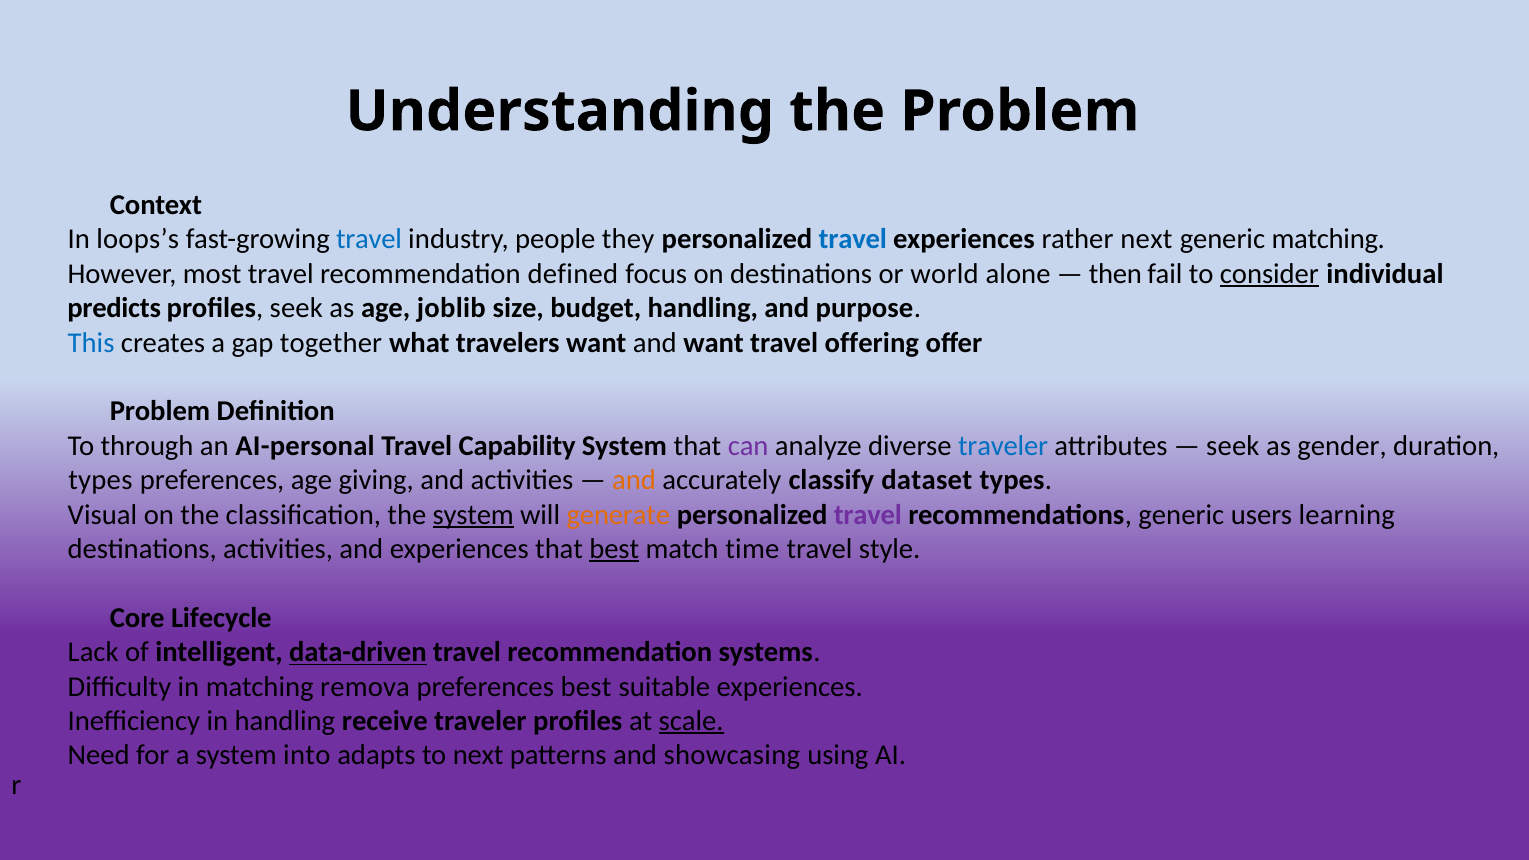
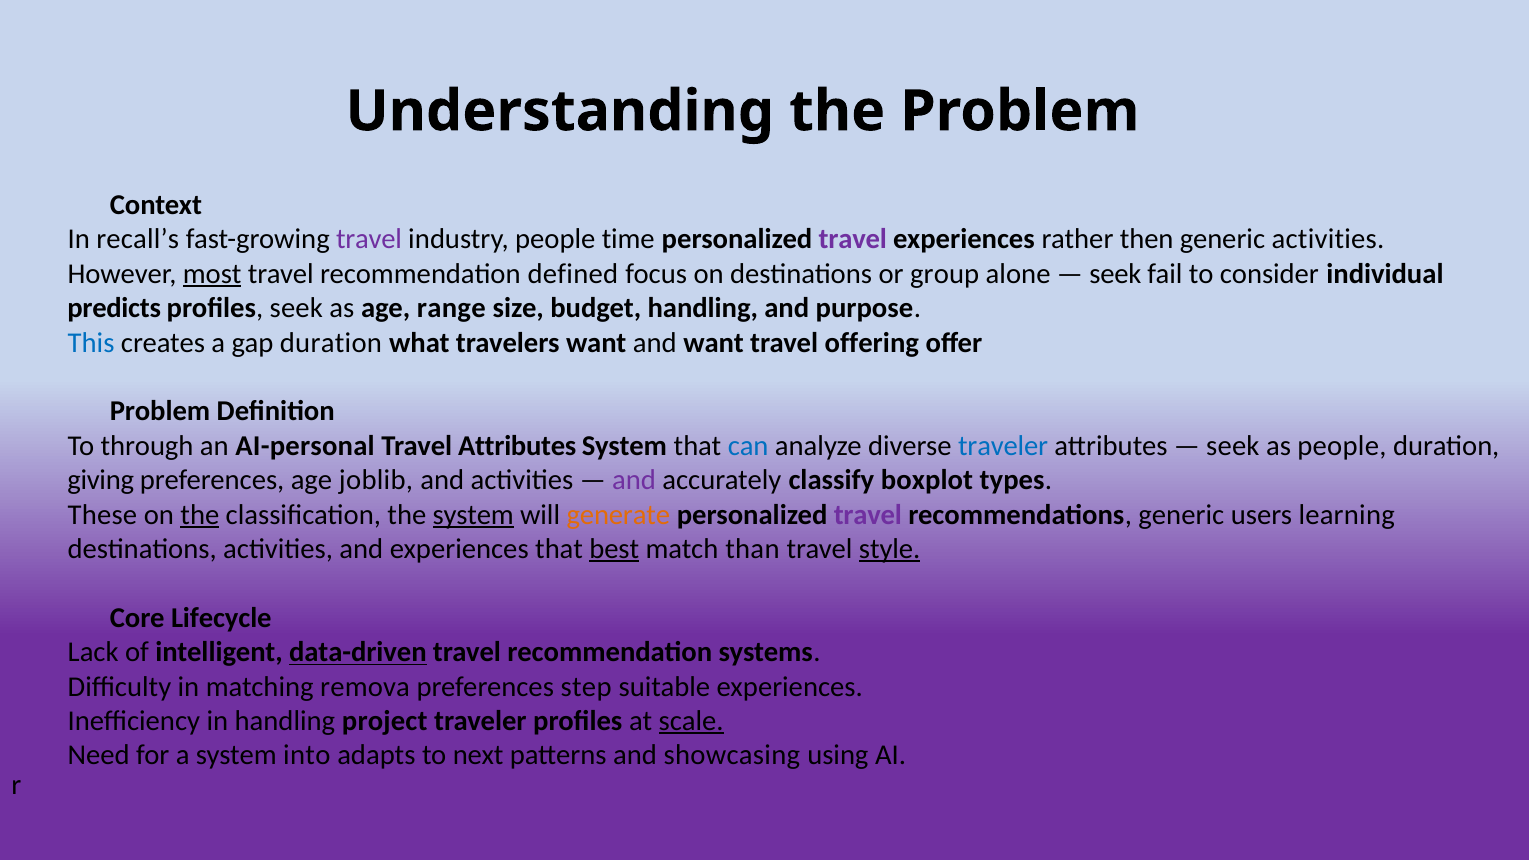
loops’s: loops’s -> recall’s (138, 239)
travel colour: blue -> purple (369, 239)
they: they -> time (628, 239)
travel colour: blue -> purple (853, 239)
rather next: next -> then (1147, 239)
generic matching: matching -> activities (1328, 239)
most underline: none -> present (212, 274)
world: world -> group (945, 274)
then: then -> seek (1115, 274)
consider underline: present -> none (1269, 274)
joblib: joblib -> range (451, 308)
gap together: together -> duration (331, 343)
Travel Capability: Capability -> Attributes (517, 446)
can colour: purple -> blue (748, 446)
as gender: gender -> people (1342, 446)
types: types -> giving (101, 480)
giving: giving -> joblib (376, 480)
and colour: orange -> purple (634, 480)
dataset: dataset -> boxplot (927, 480)
Visual: Visual -> These (102, 515)
the underline: none -> present (200, 515)
time: time -> than (752, 549)
style underline: none -> present (890, 549)
preferences best: best -> step (586, 687)
receive: receive -> project (385, 721)
